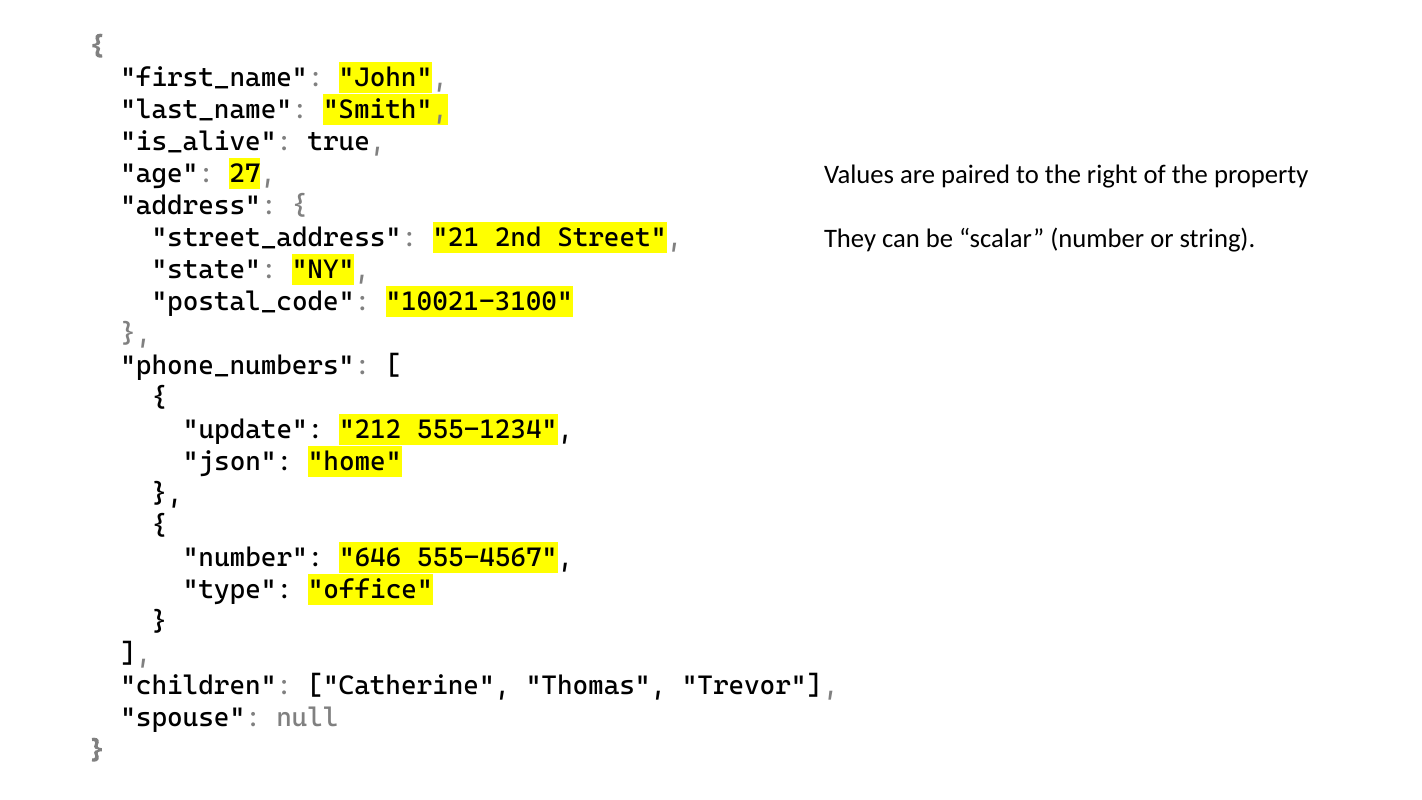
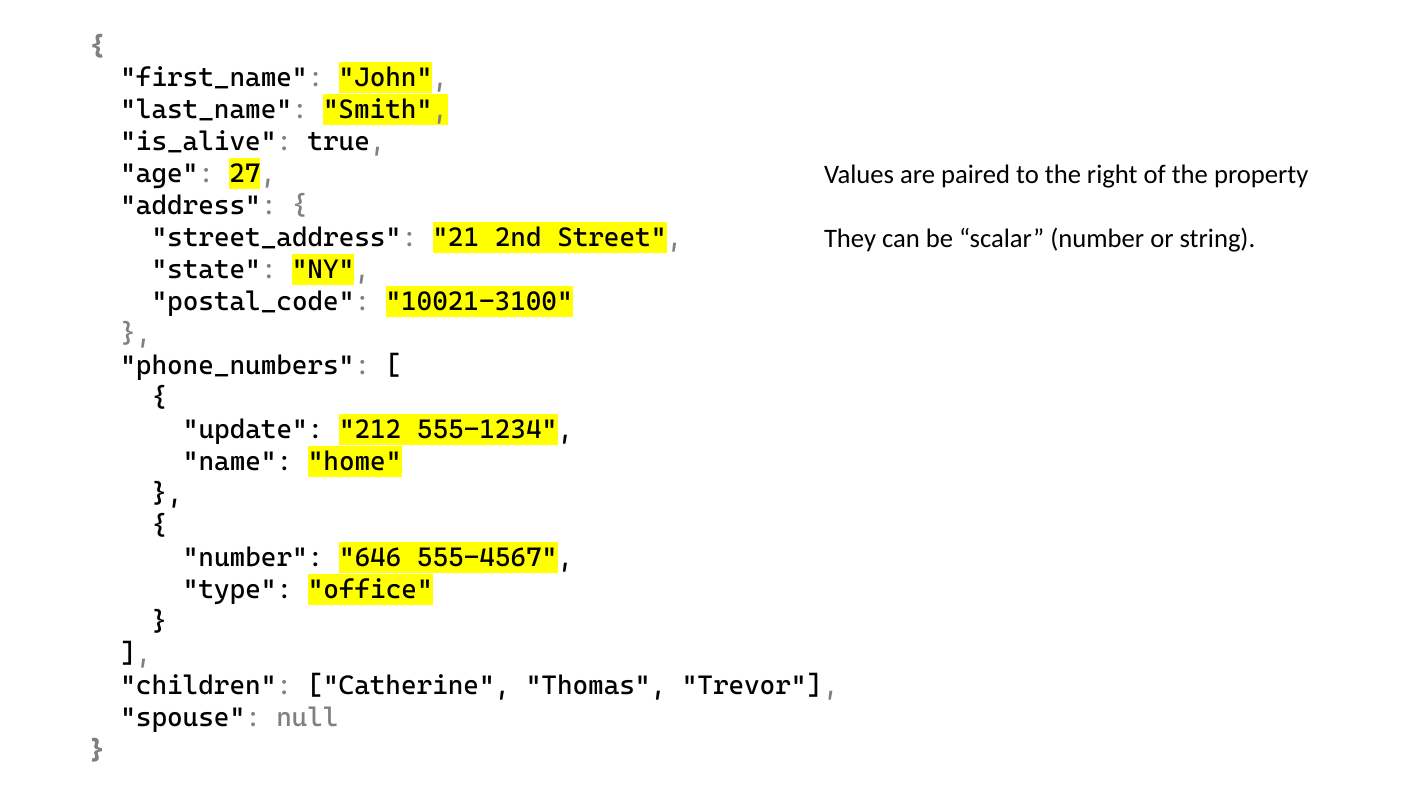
json: json -> name (238, 462)
